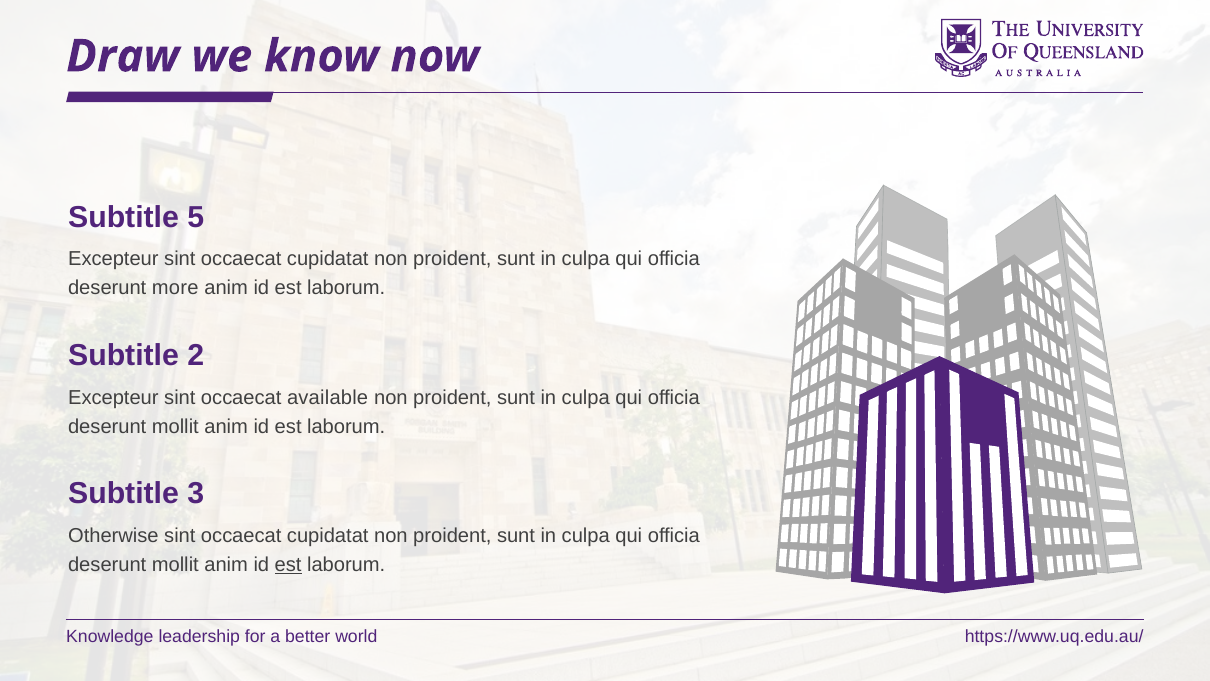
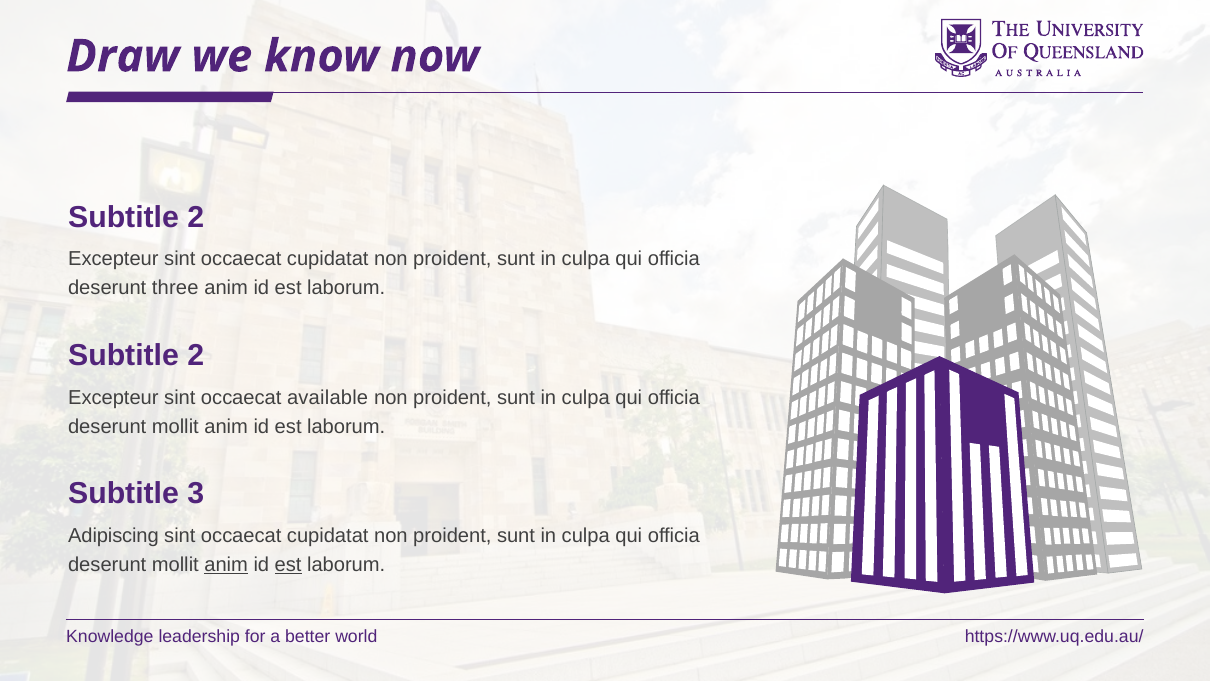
5: 5 -> 2 (196, 217)
more: more -> three (175, 288)
Otherwise: Otherwise -> Adipiscing (113, 536)
anim underline: none -> present (226, 565)
